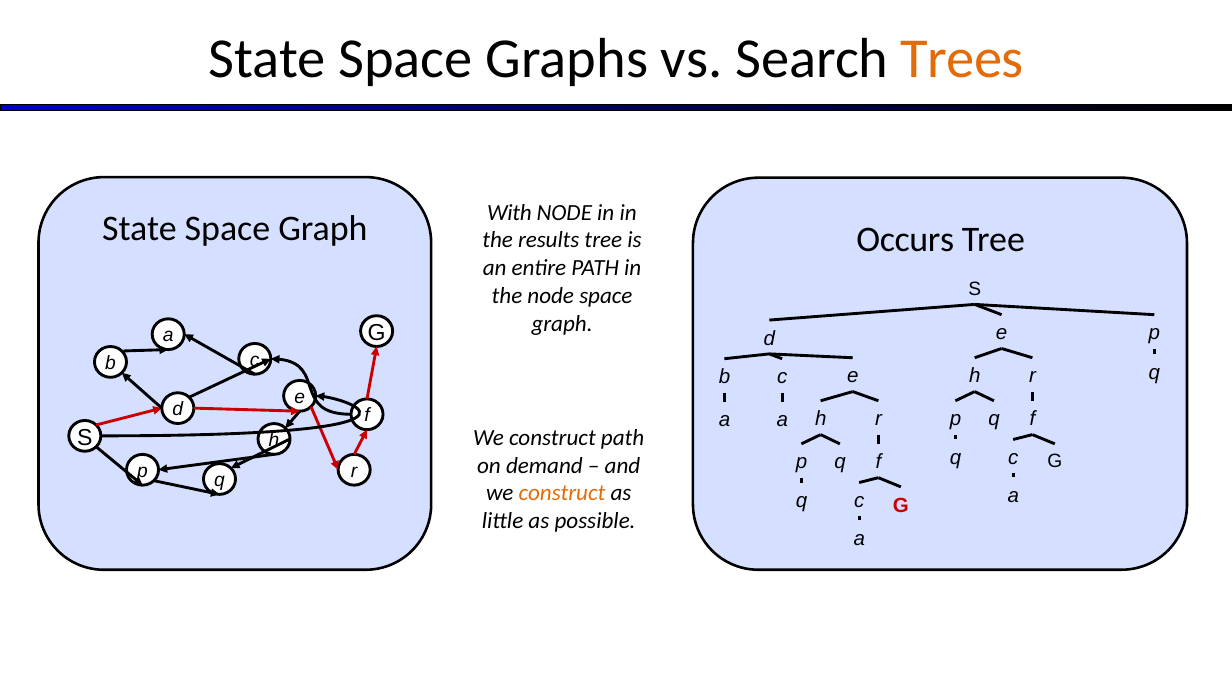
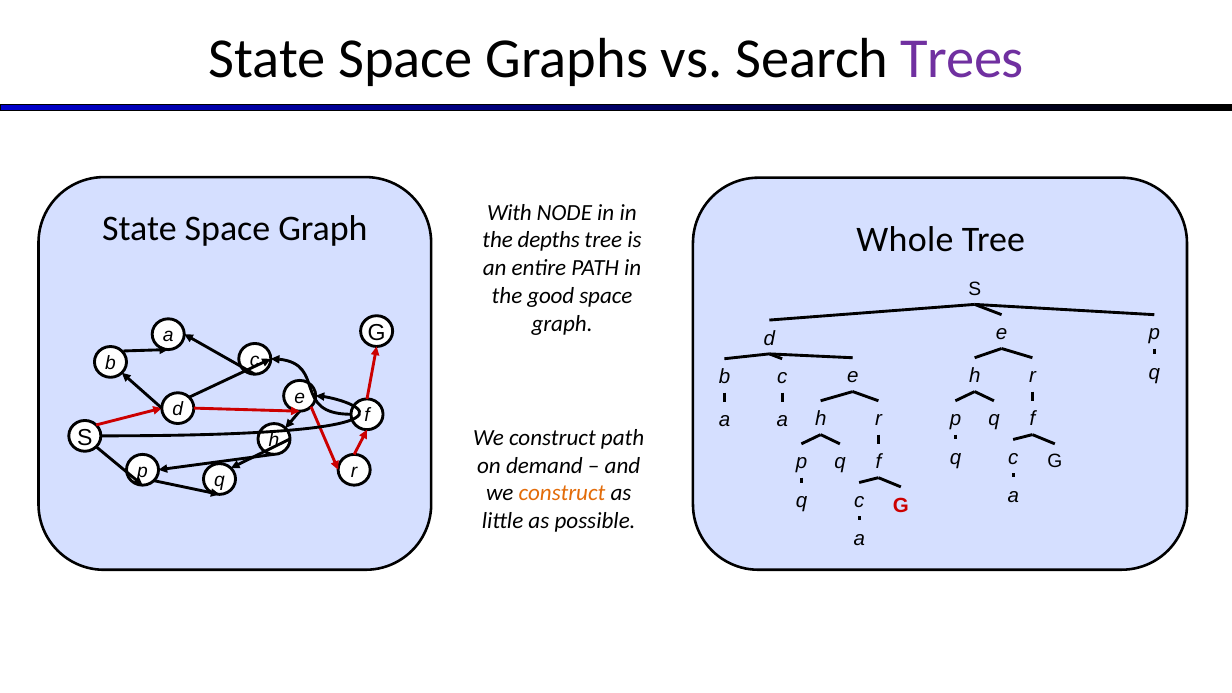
Trees colour: orange -> purple (962, 59)
Occurs: Occurs -> Whole (905, 239)
results: results -> depths (549, 240)
the node: node -> good (551, 296)
